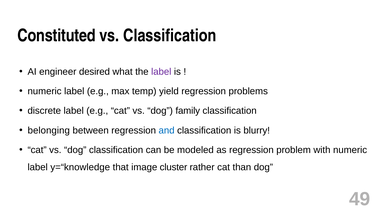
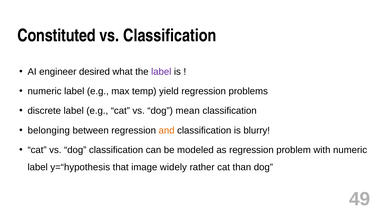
family: family -> mean (188, 111)
and colour: blue -> orange (167, 130)
y=“knowledge: y=“knowledge -> y=“hypothesis (80, 167)
cluster: cluster -> widely (173, 167)
